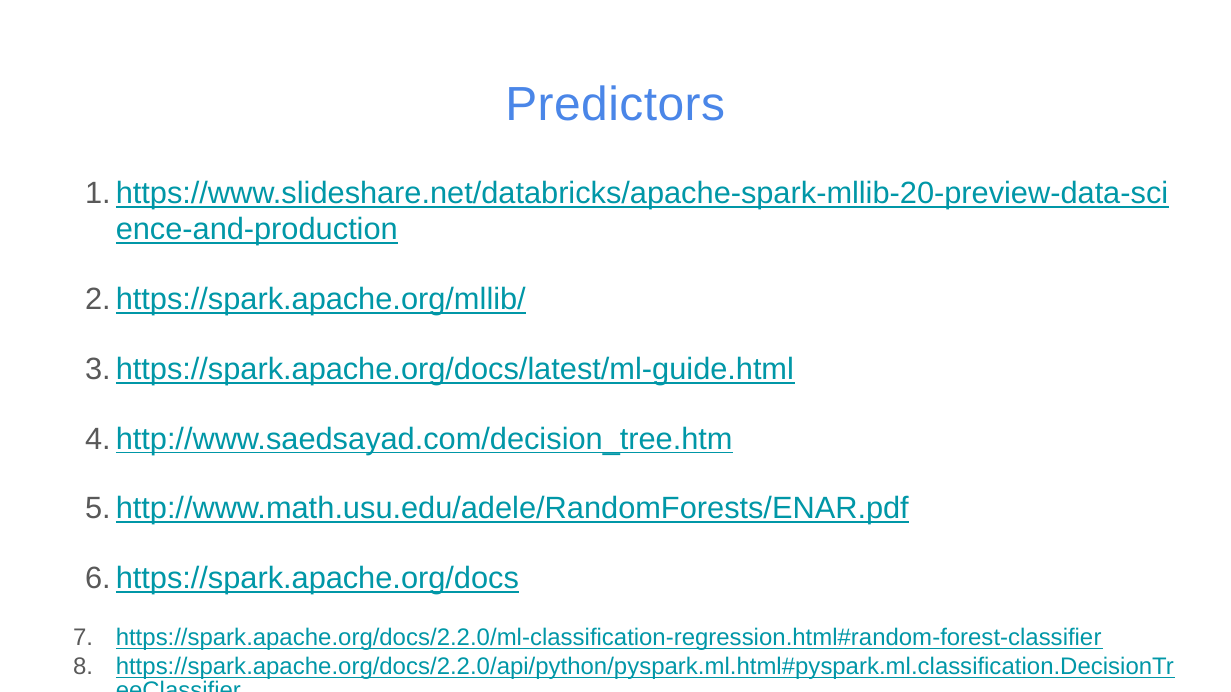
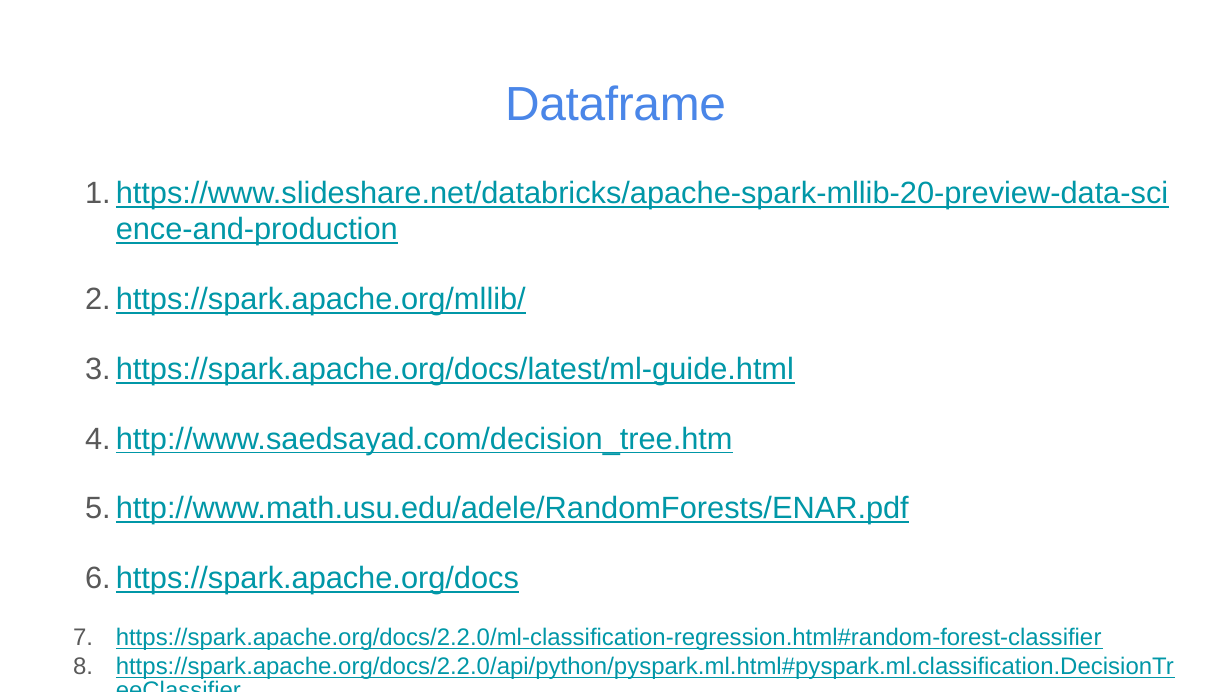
Predictors: Predictors -> Dataframe (616, 104)
